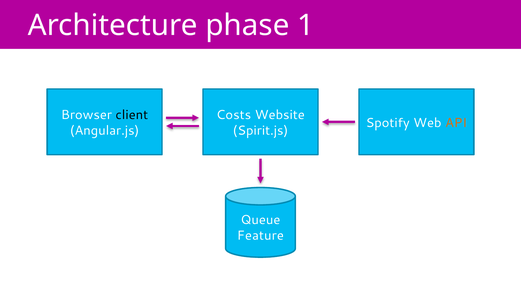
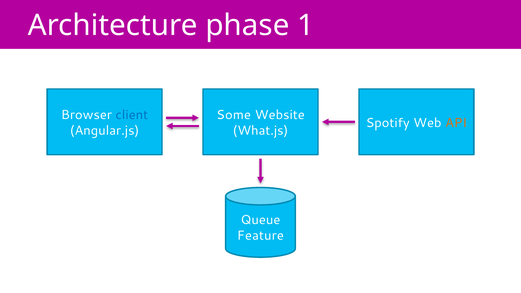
client colour: black -> blue (132, 115)
Costs: Costs -> Some (234, 115)
Spirit.js: Spirit.js -> What.js (260, 131)
